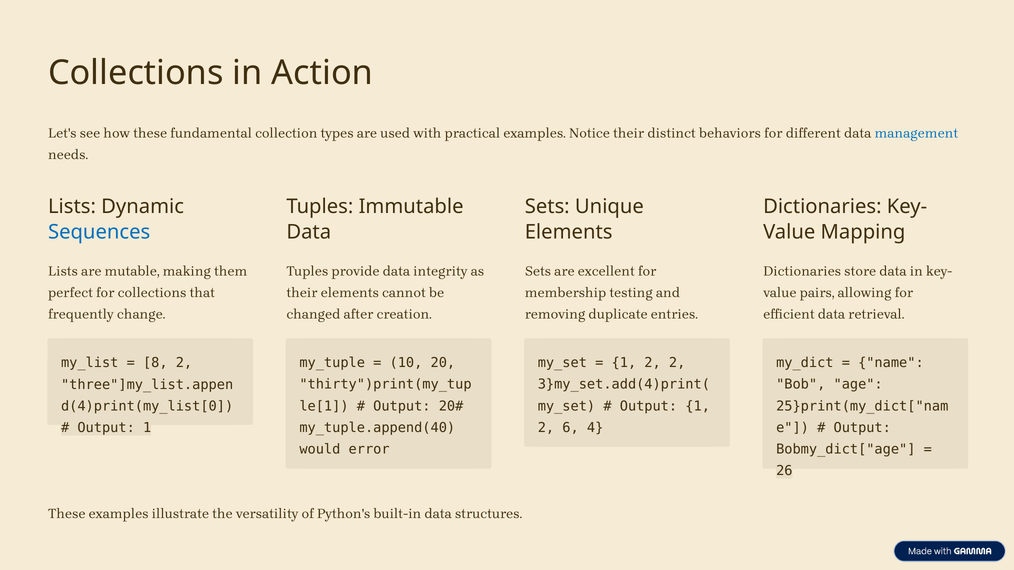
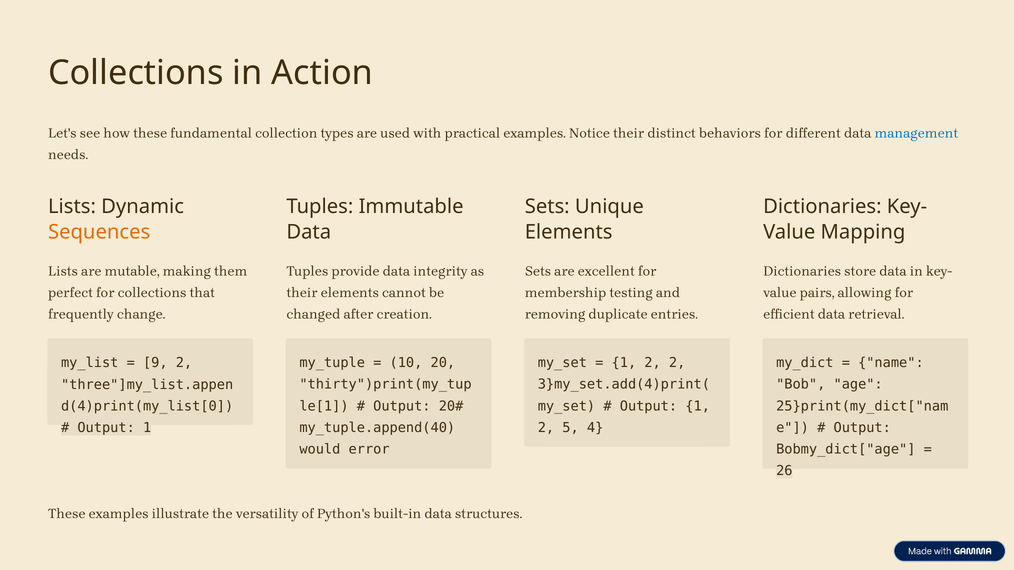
Sequences colour: blue -> orange (99, 232)
8: 8 -> 9 (155, 363)
6: 6 -> 5 (571, 428)
